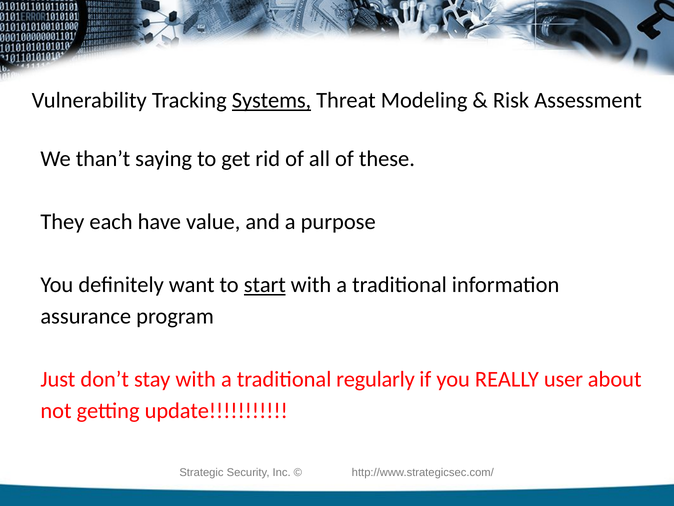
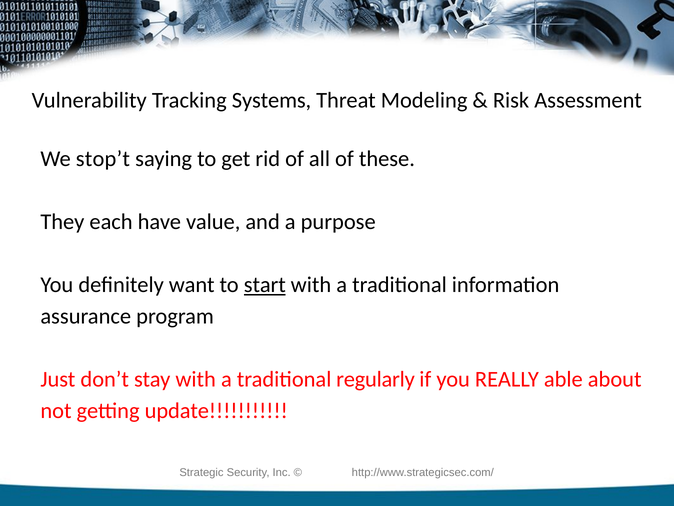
Systems underline: present -> none (272, 100)
than’t: than’t -> stop’t (103, 159)
user: user -> able (563, 379)
